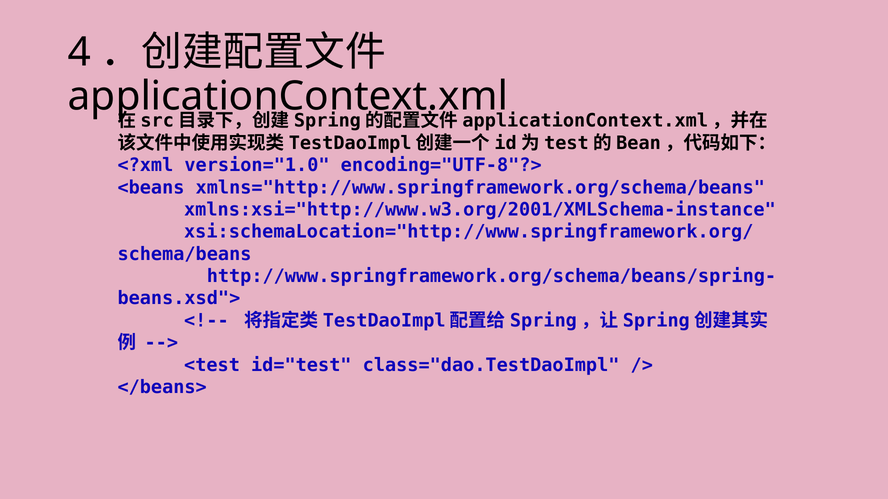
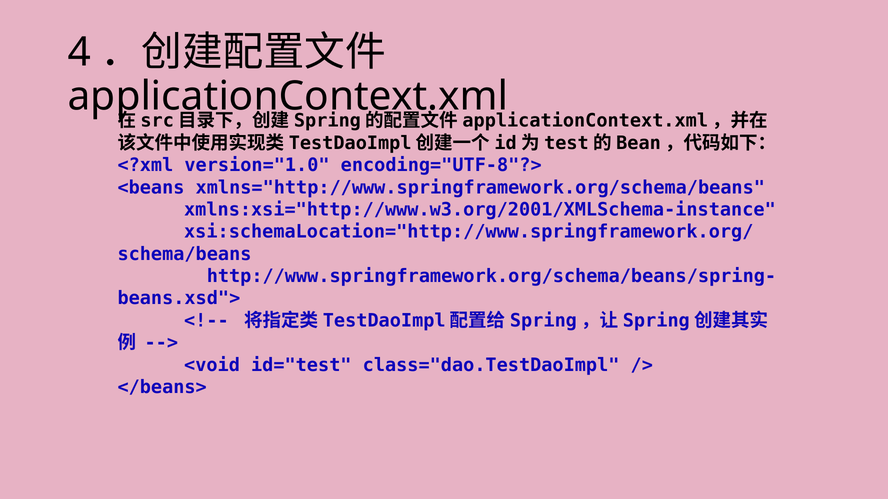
<test: <test -> <void (212, 365)
